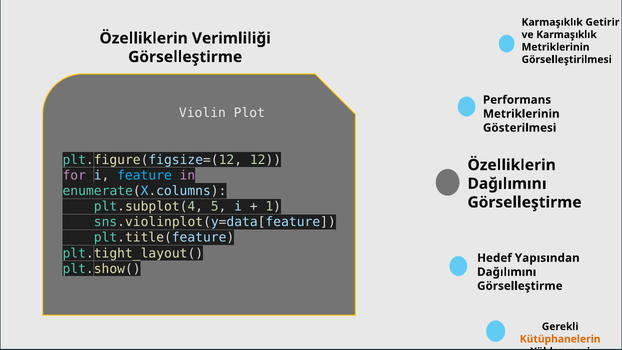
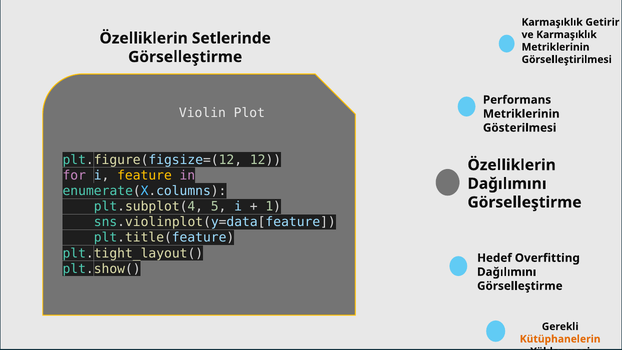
Verimliliği: Verimliliği -> Setlerinde (231, 38)
feature colour: light blue -> yellow (145, 175)
Yapısından: Yapısından -> Overfitting (547, 258)
